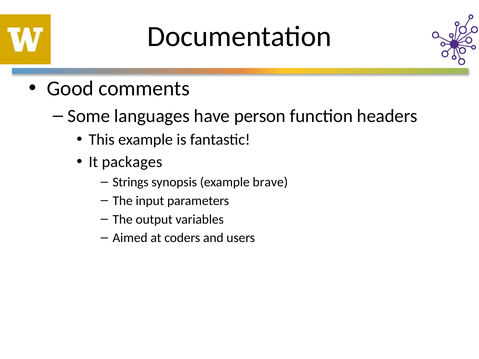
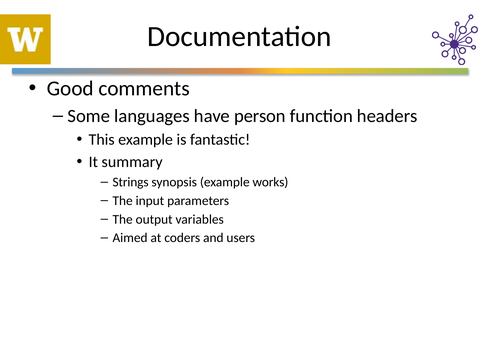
packages: packages -> summary (132, 162)
brave: brave -> works (270, 182)
